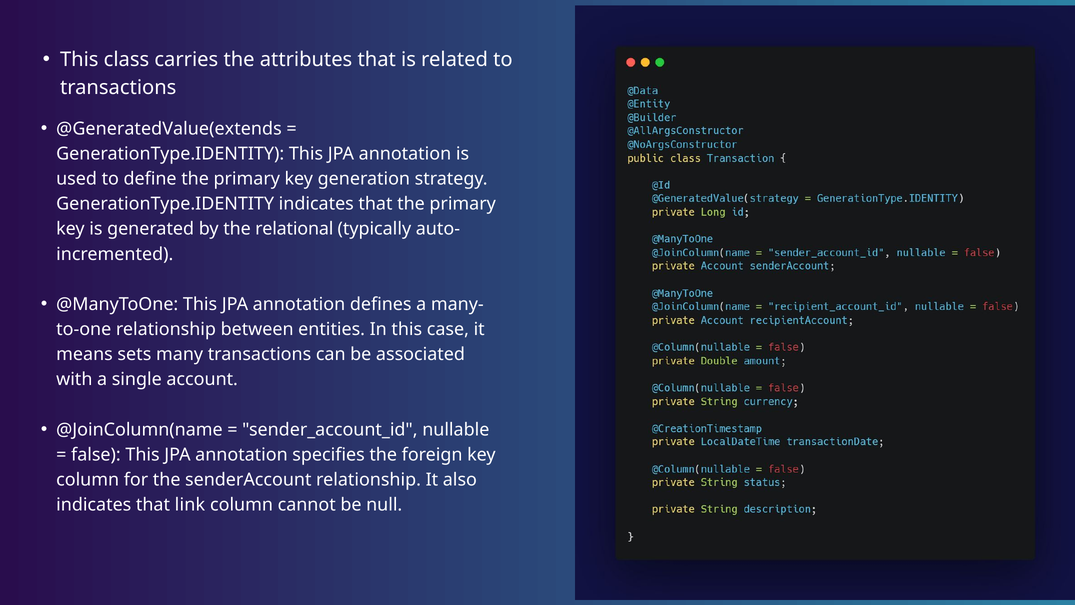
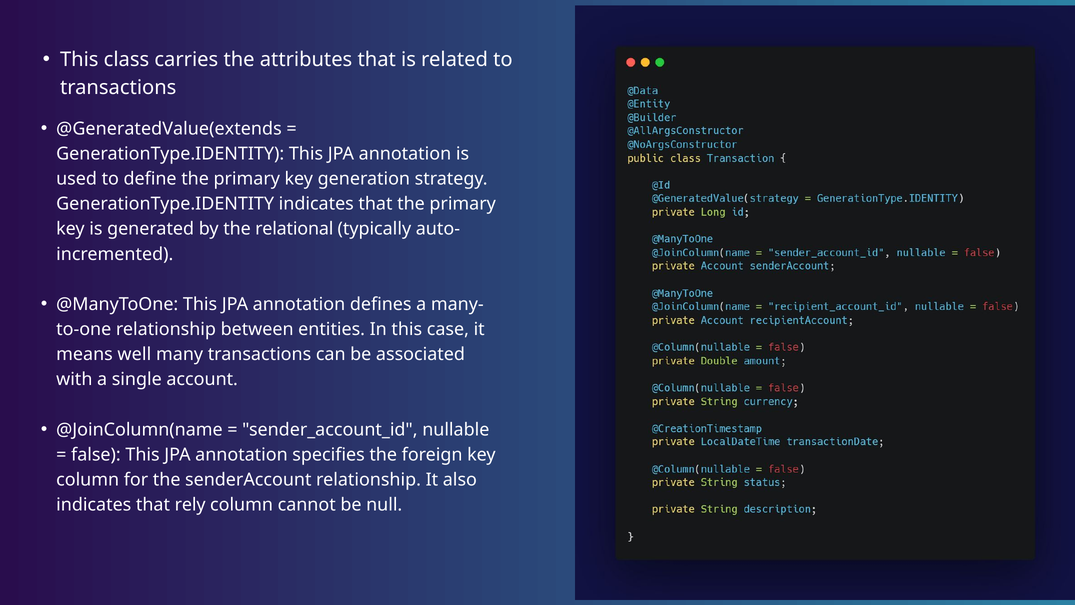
sets: sets -> well (134, 354)
link: link -> rely (190, 505)
